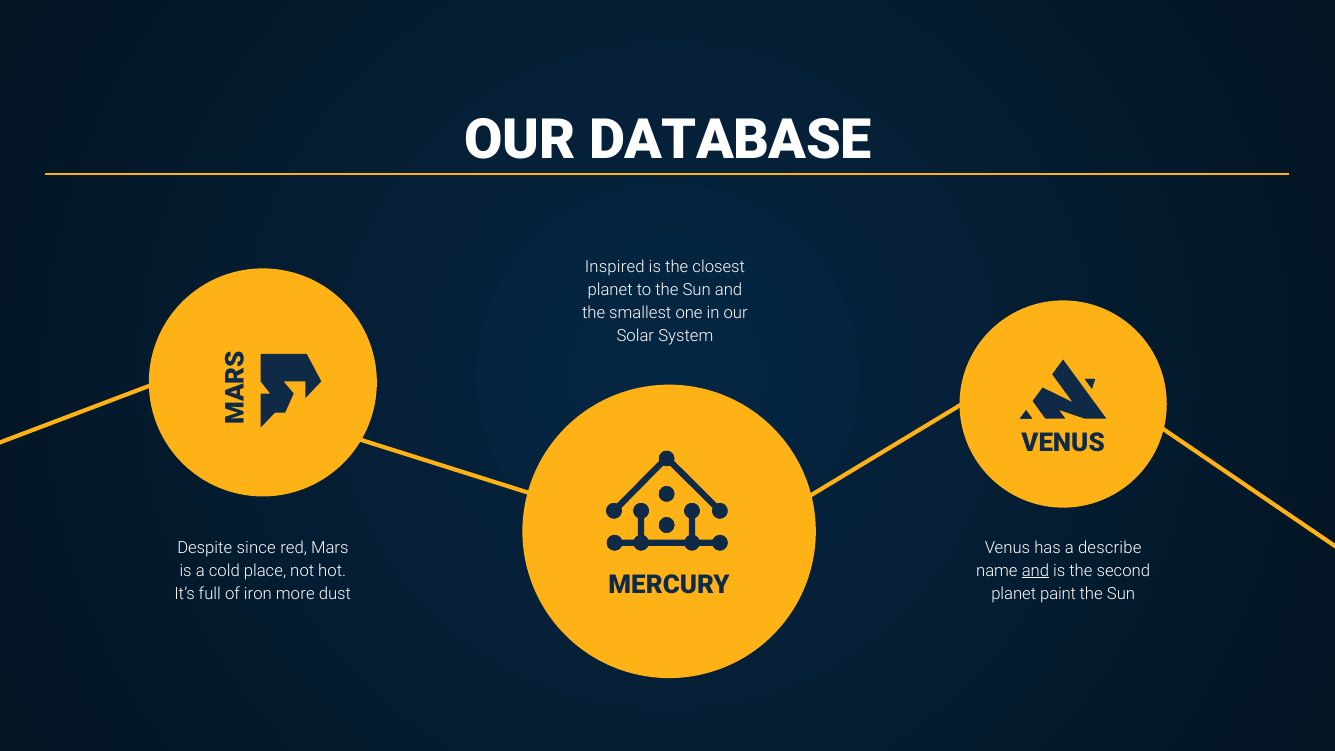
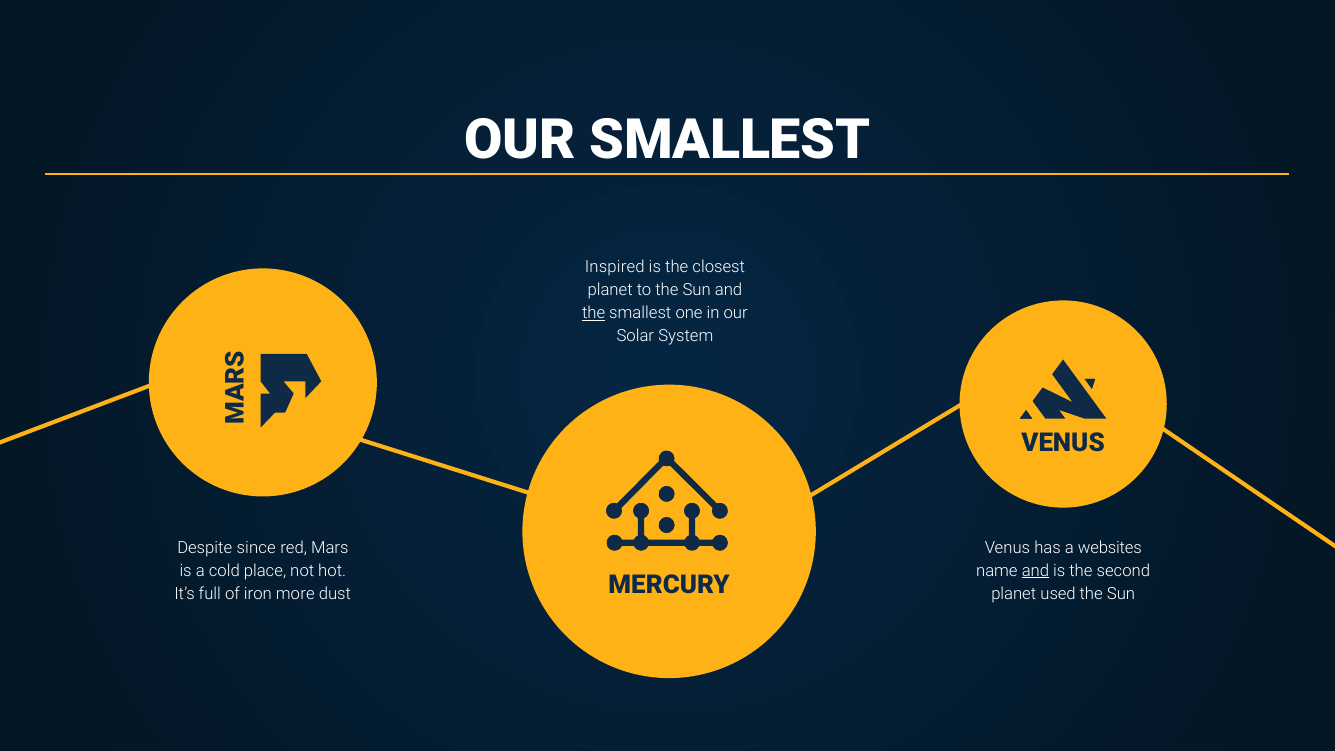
OUR DATABASE: DATABASE -> SMALLEST (730, 140)
the underline: none -> present (594, 313)
describe: describe -> websites (1110, 548)
paint: paint -> used (1058, 594)
